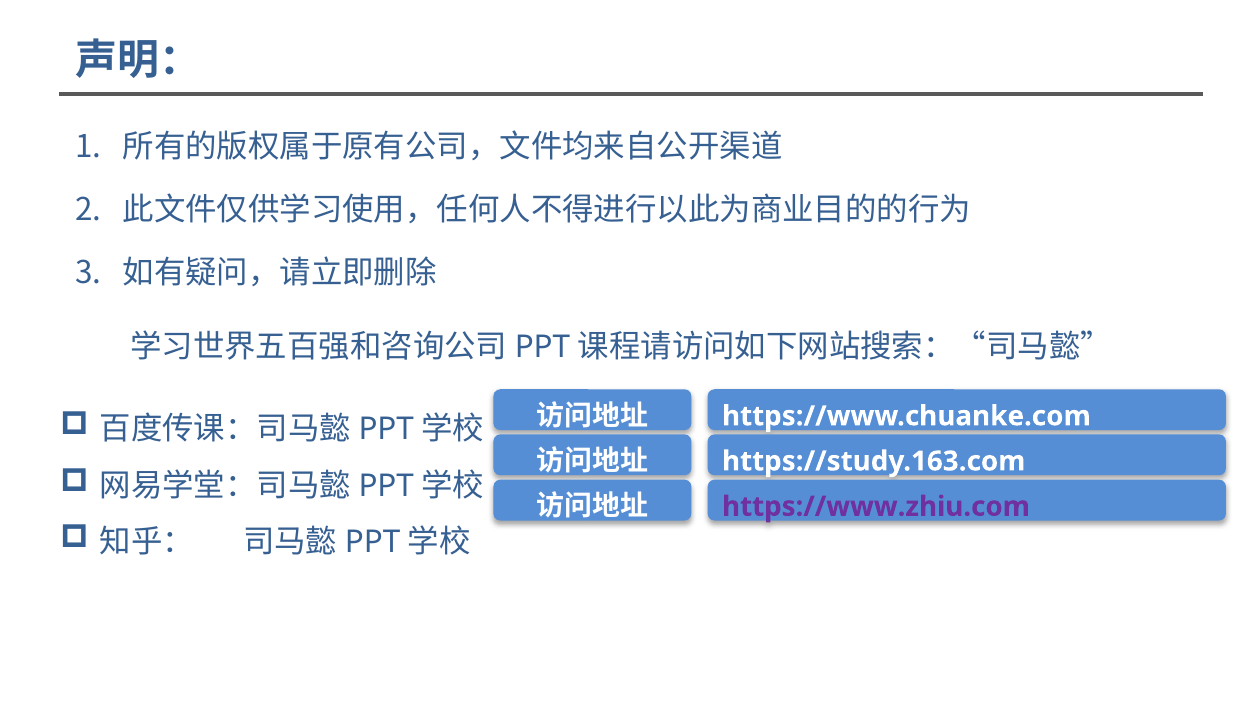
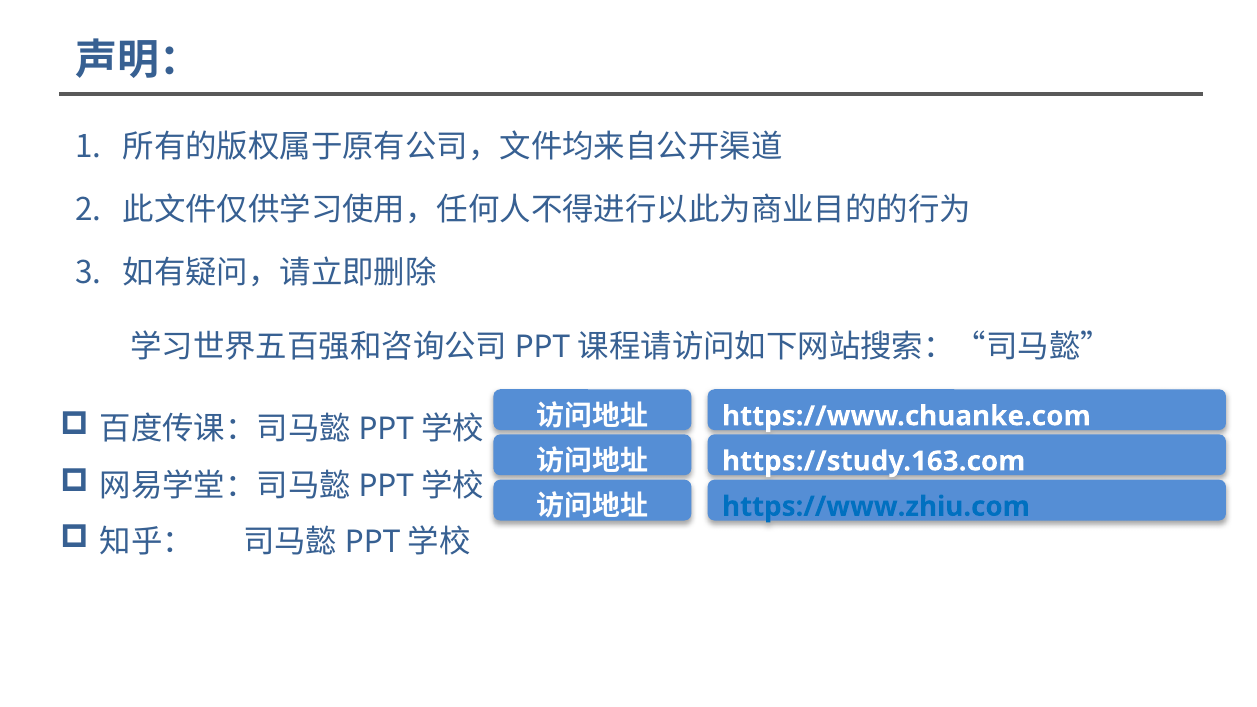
https://www.zhiu.com colour: purple -> blue (876, 507)
